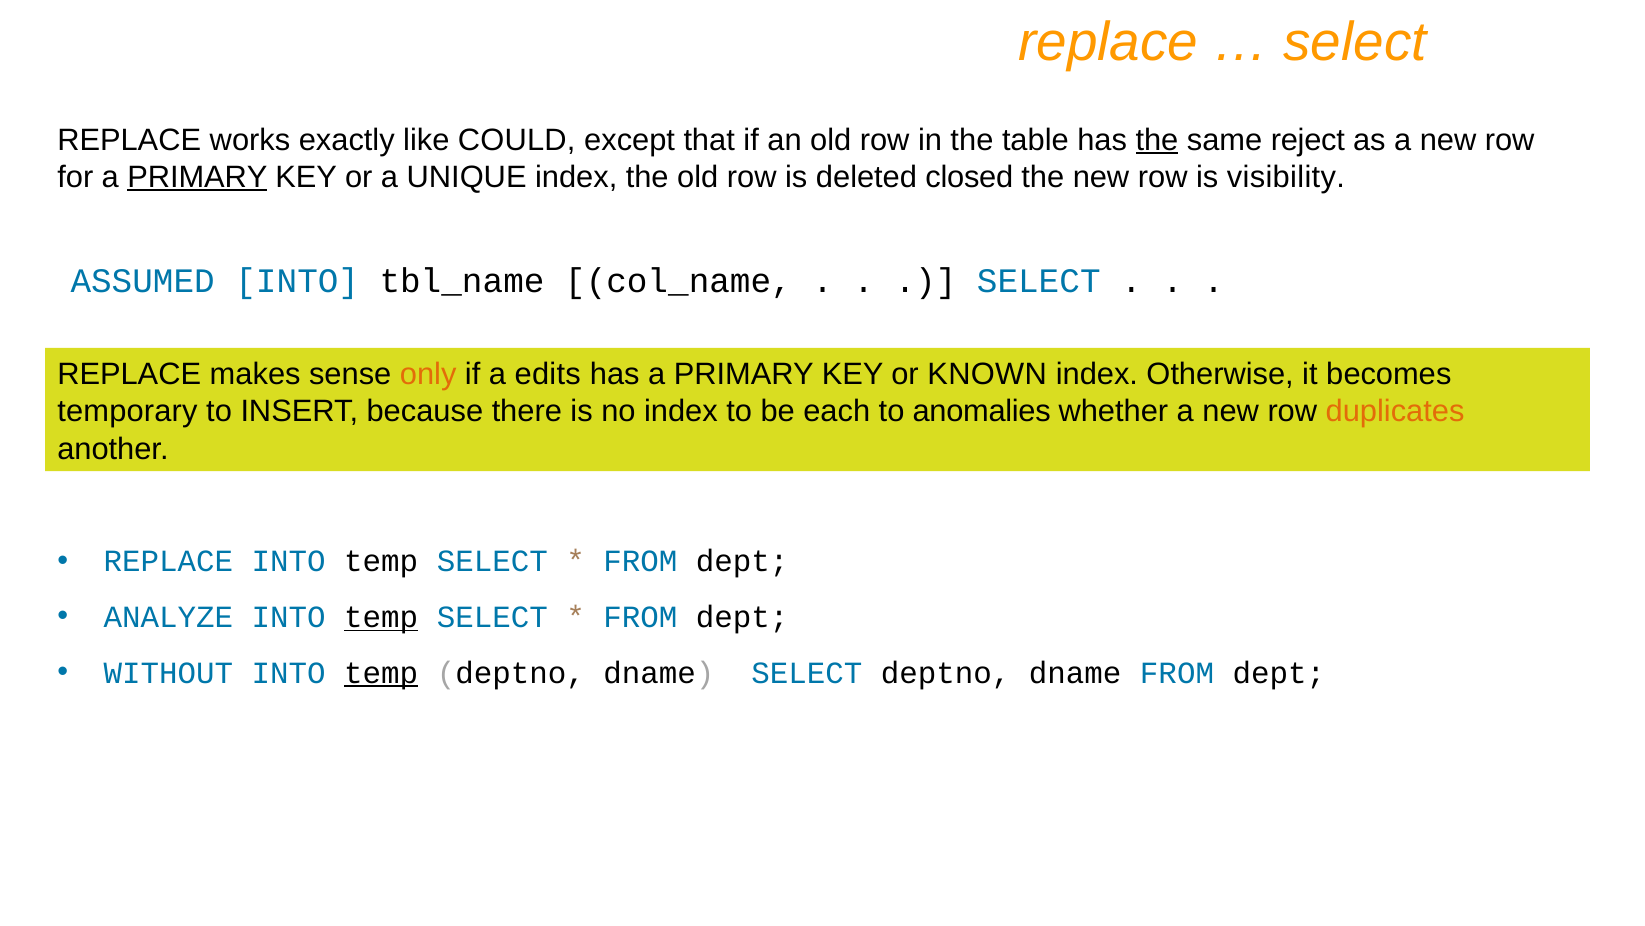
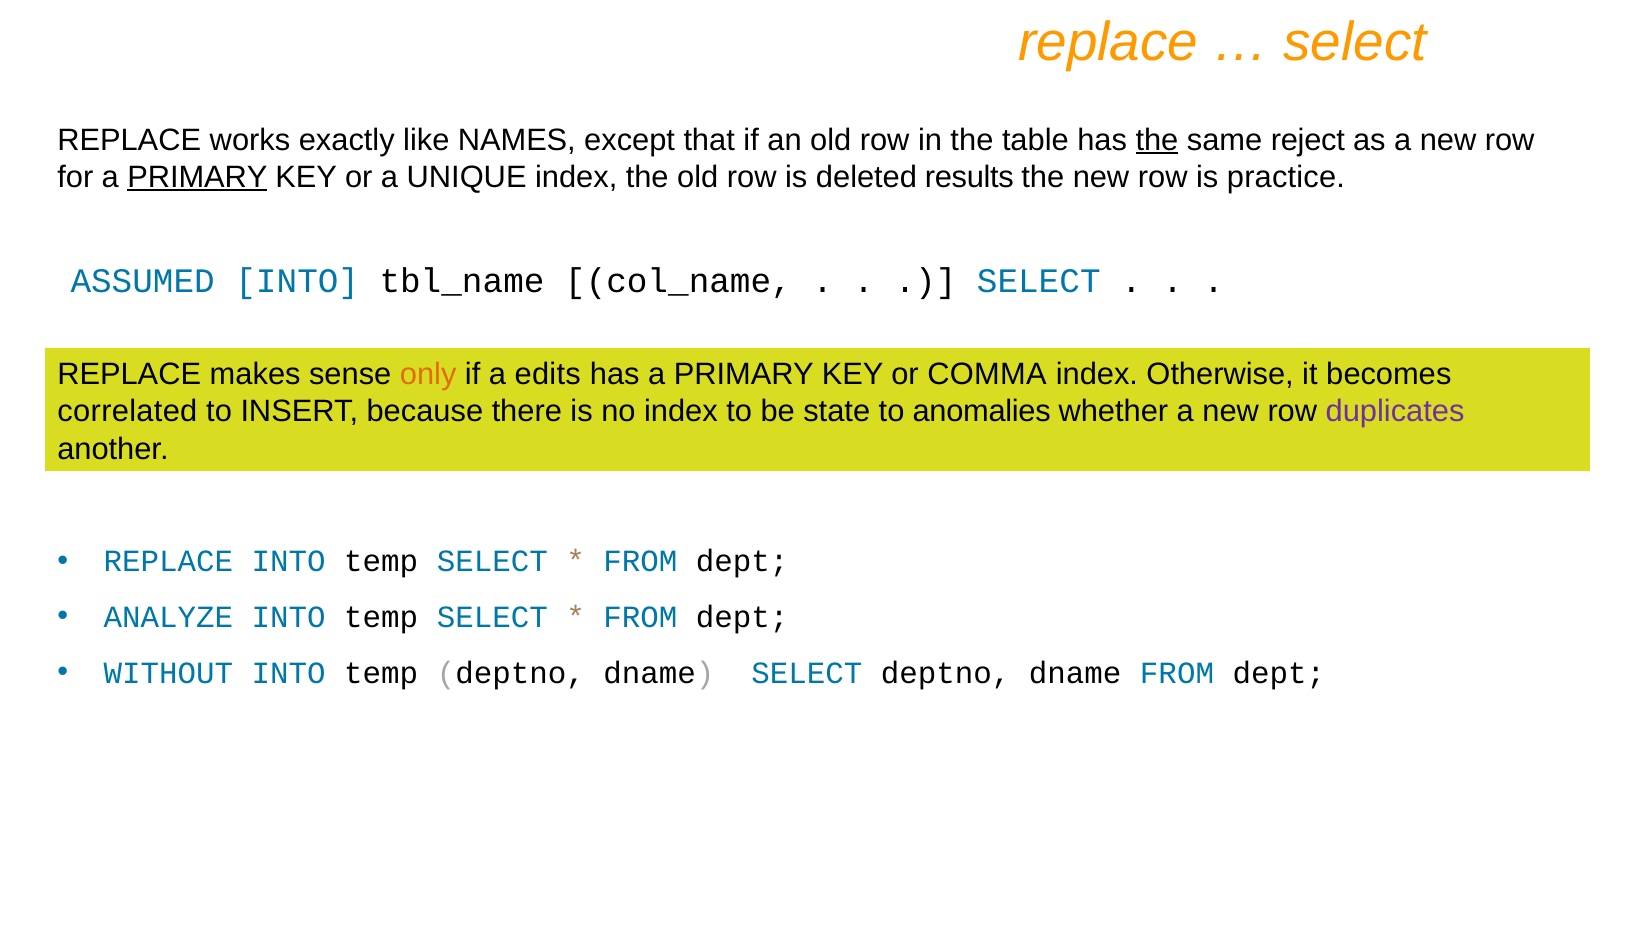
COULD: COULD -> NAMES (517, 140)
closed: closed -> results (969, 177)
visibility: visibility -> practice (1286, 177)
KNOWN: KNOWN -> COMMA (987, 374)
temporary: temporary -> correlated (127, 411)
each: each -> state (837, 411)
duplicates colour: orange -> purple (1395, 411)
temp underline: present -> none (381, 617)
temp underline: present -> none (381, 672)
